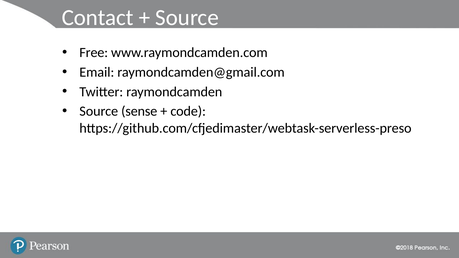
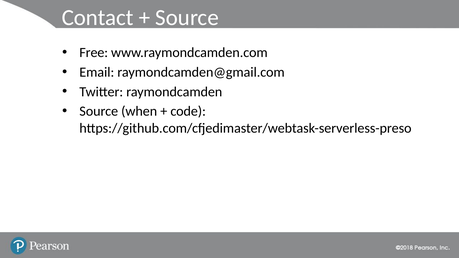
sense: sense -> when (139, 111)
